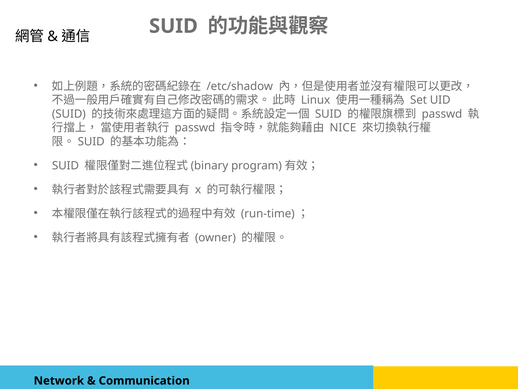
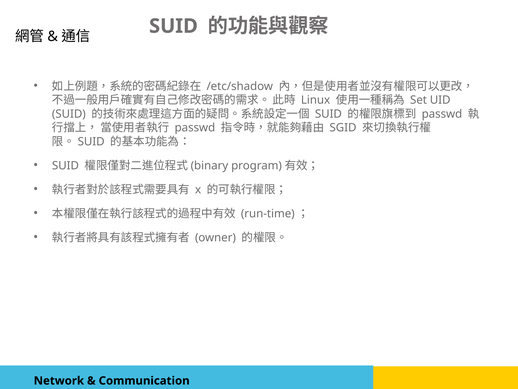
NICE: NICE -> SGID (343, 128)
